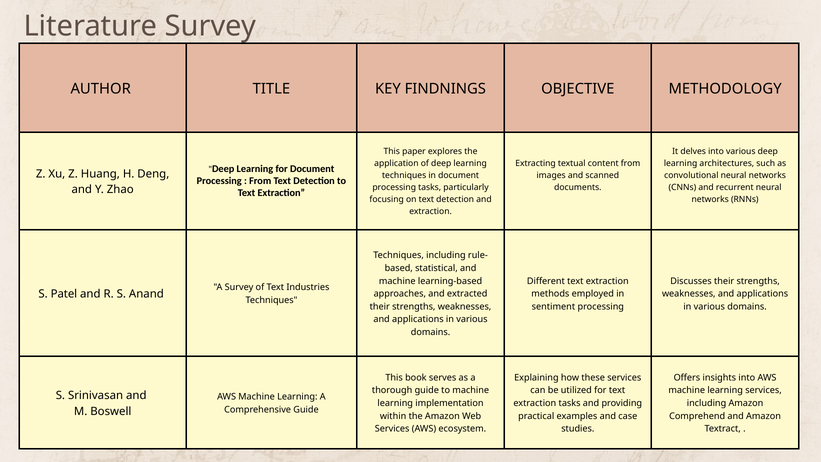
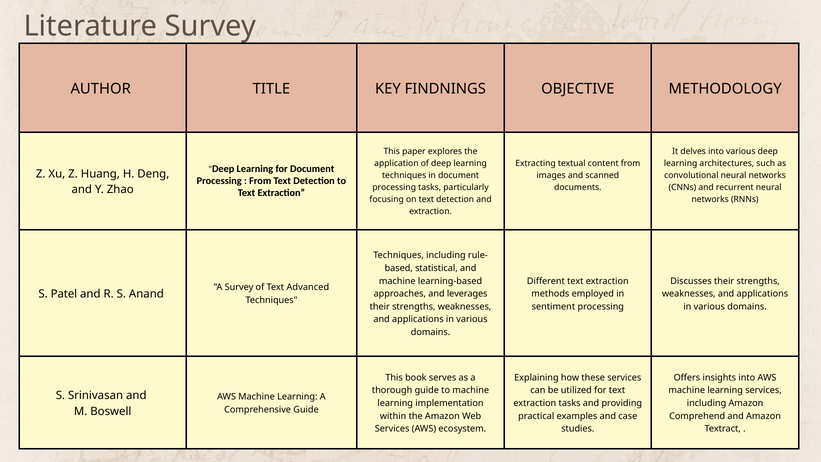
Industries: Industries -> Advanced (308, 287)
extracted: extracted -> leverages (467, 294)
